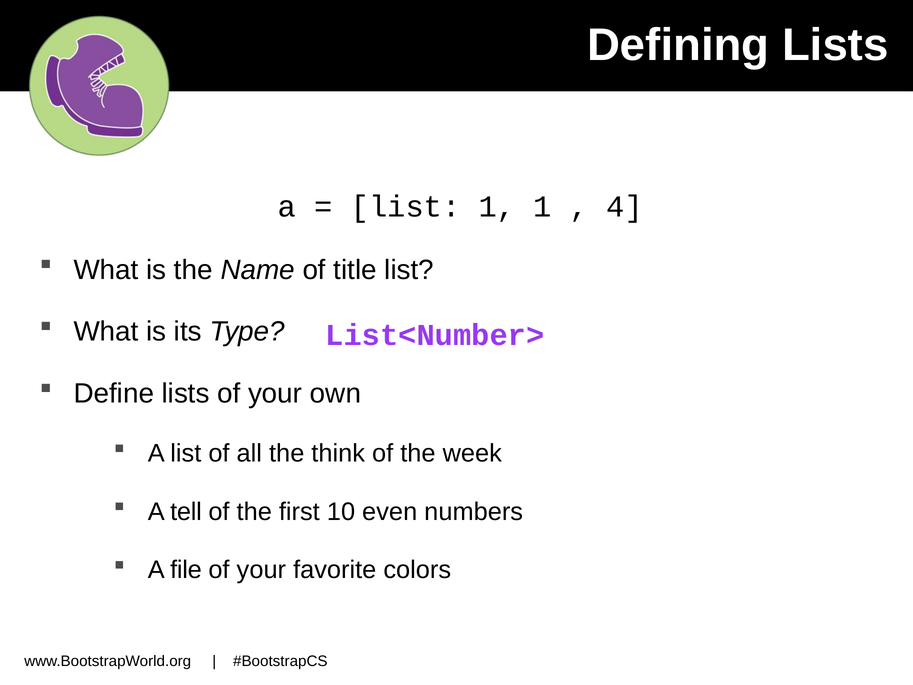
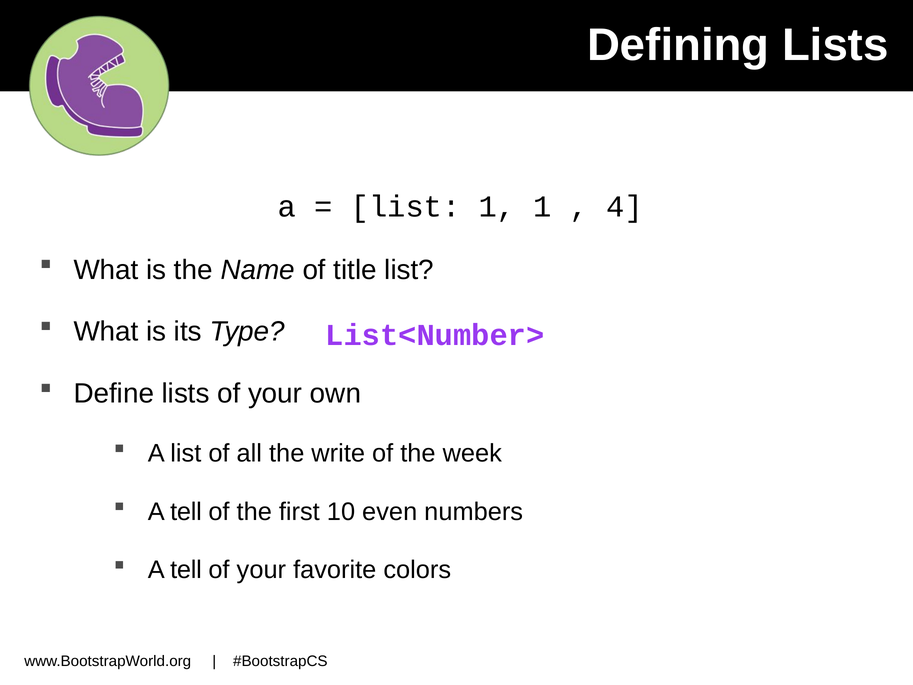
think: think -> write (338, 453)
file: file -> tell (186, 570)
